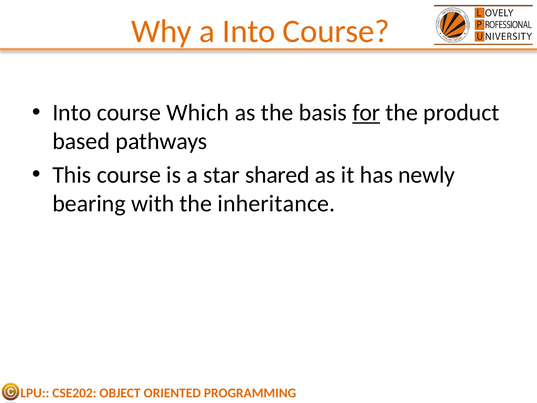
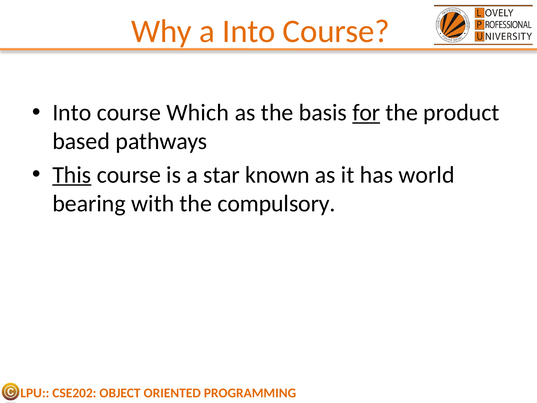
This underline: none -> present (72, 175)
shared: shared -> known (277, 175)
newly: newly -> world (427, 175)
inheritance: inheritance -> compulsory (277, 203)
